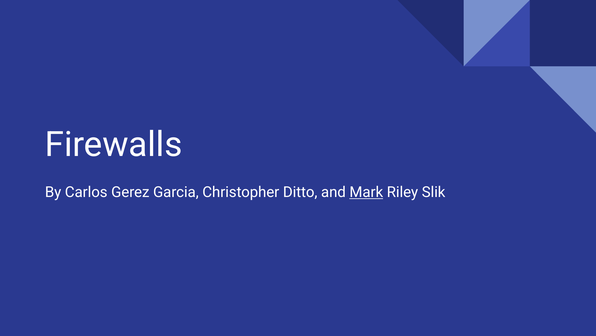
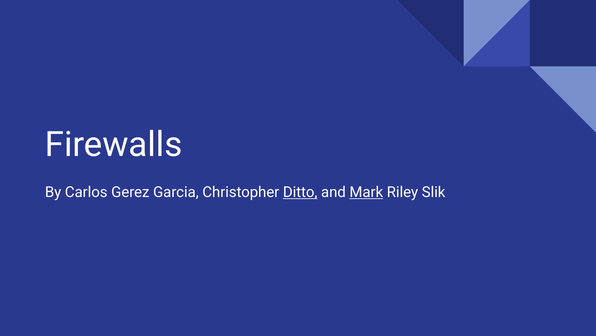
Ditto underline: none -> present (300, 192)
